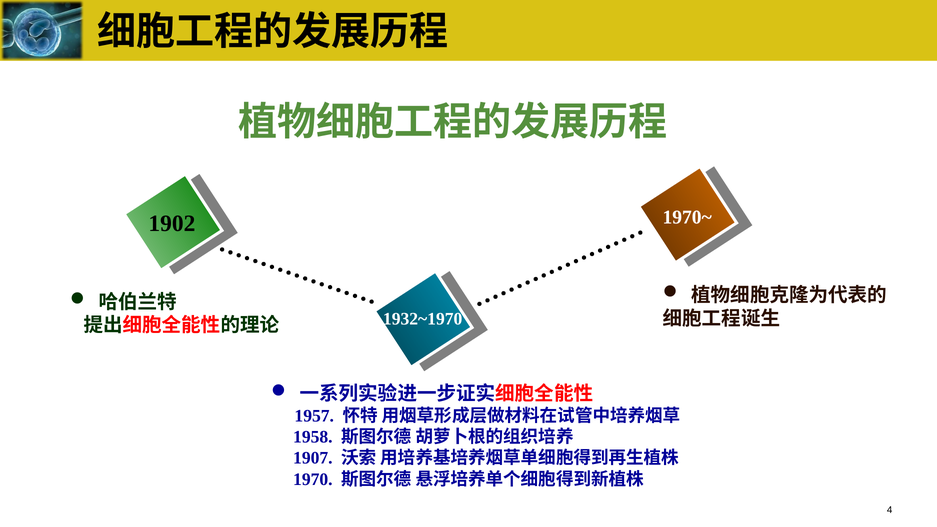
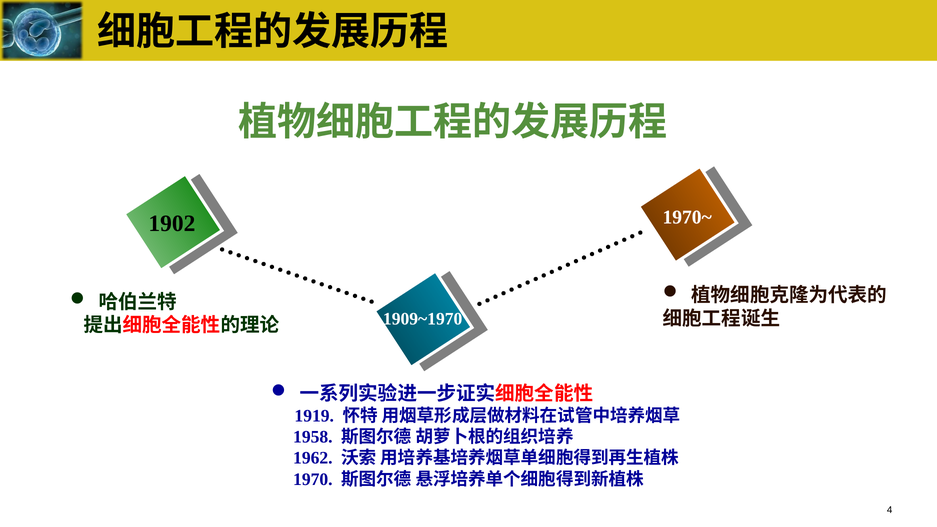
1932~1970: 1932~1970 -> 1909~1970 (423, 319)
1957: 1957 -> 1919 (314, 416)
1907: 1907 -> 1962 (313, 458)
